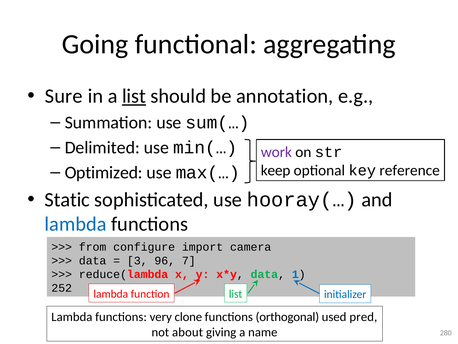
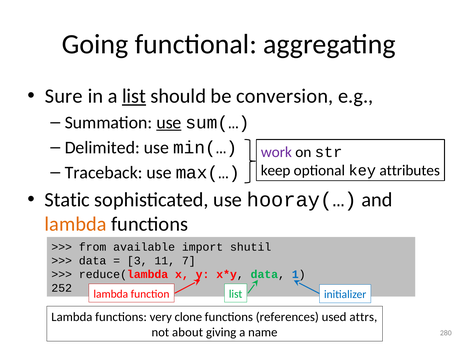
annotation: annotation -> conversion (285, 96)
use underline: none -> present (169, 122)
Optimized: Optimized -> Traceback (104, 172)
reference: reference -> attributes (410, 170)
lambda colour: blue -> orange (76, 224)
configure: configure -> available (144, 247)
camera: camera -> shutil (251, 247)
96: 96 -> 11 (165, 260)
orthogonal: orthogonal -> references (287, 317)
pred: pred -> attrs (363, 317)
